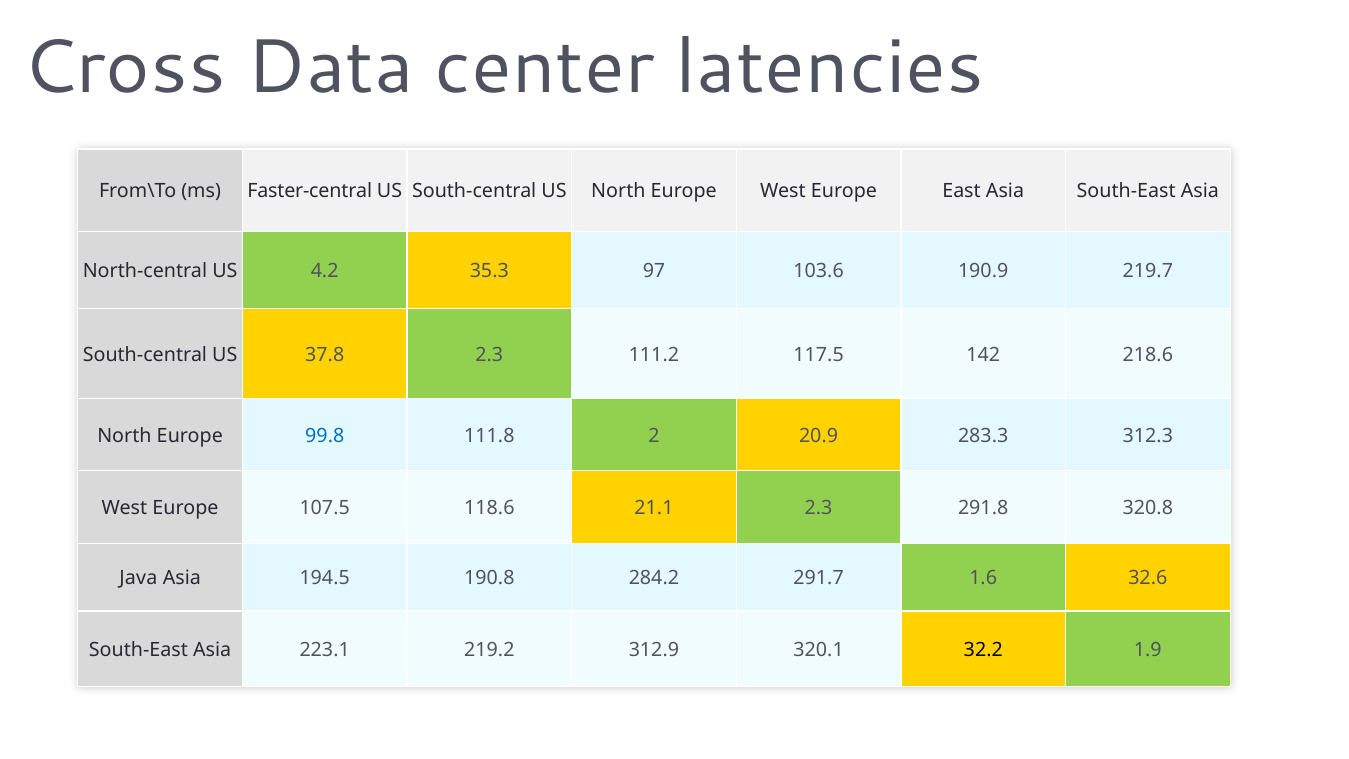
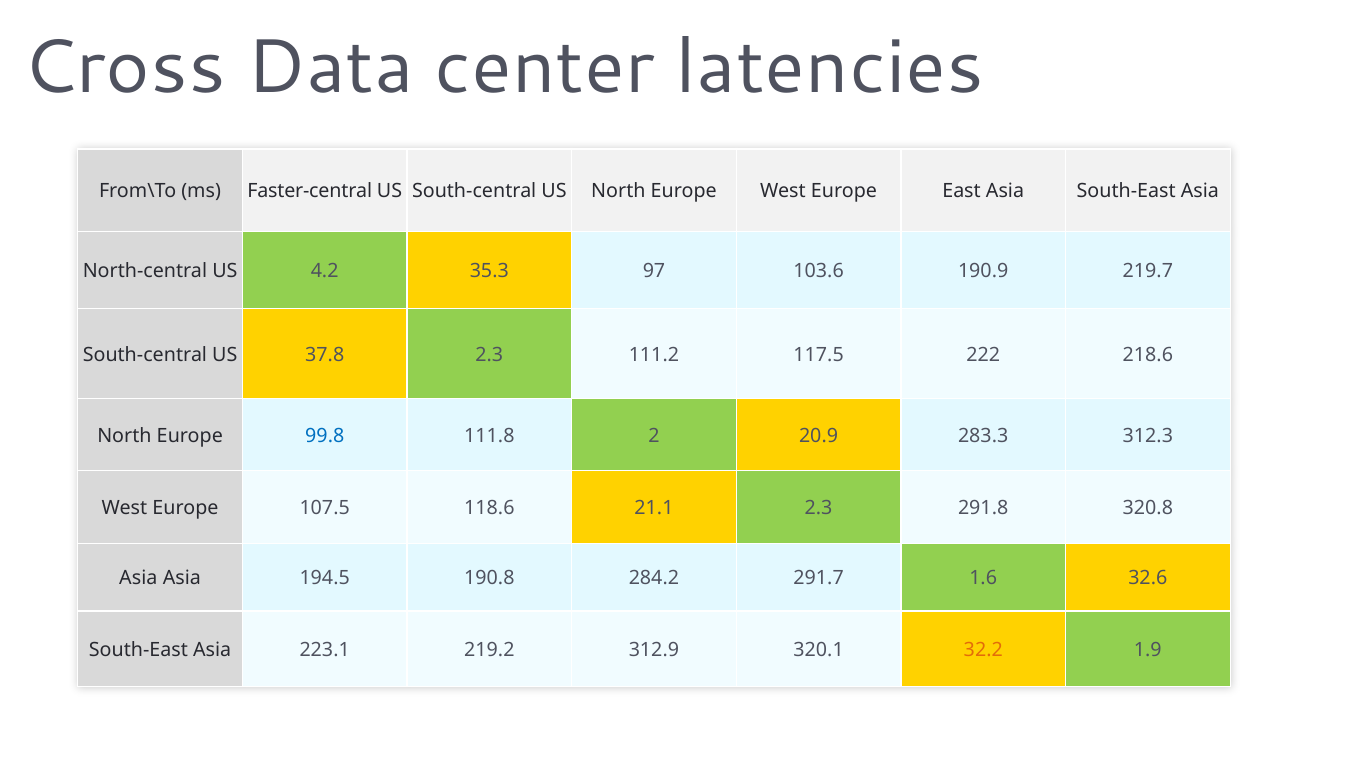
142: 142 -> 222 (983, 355)
Java: Java -> Asia (138, 578)
32.2 colour: black -> orange (983, 650)
